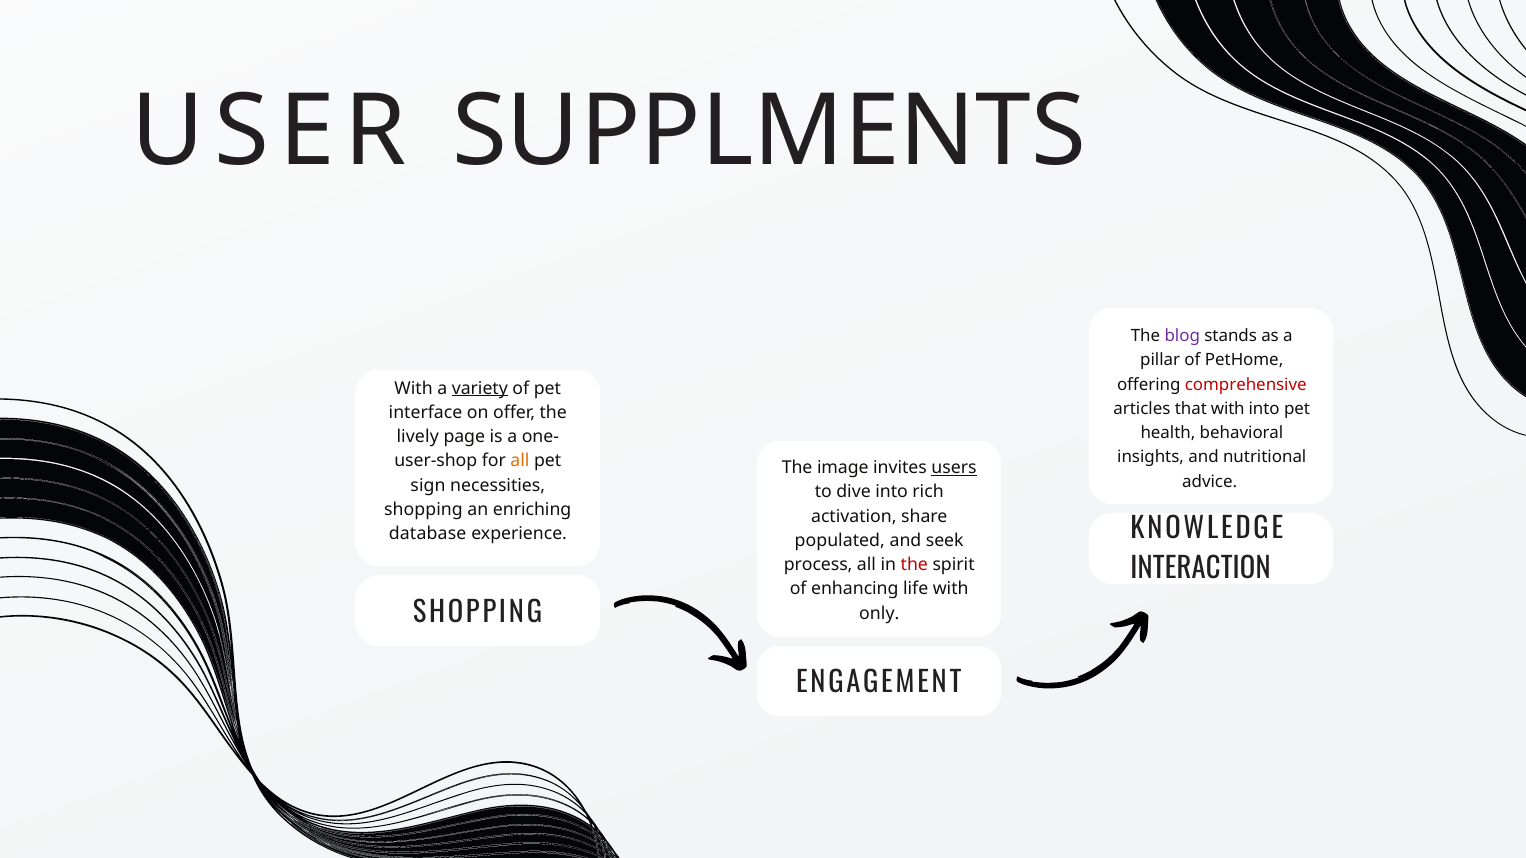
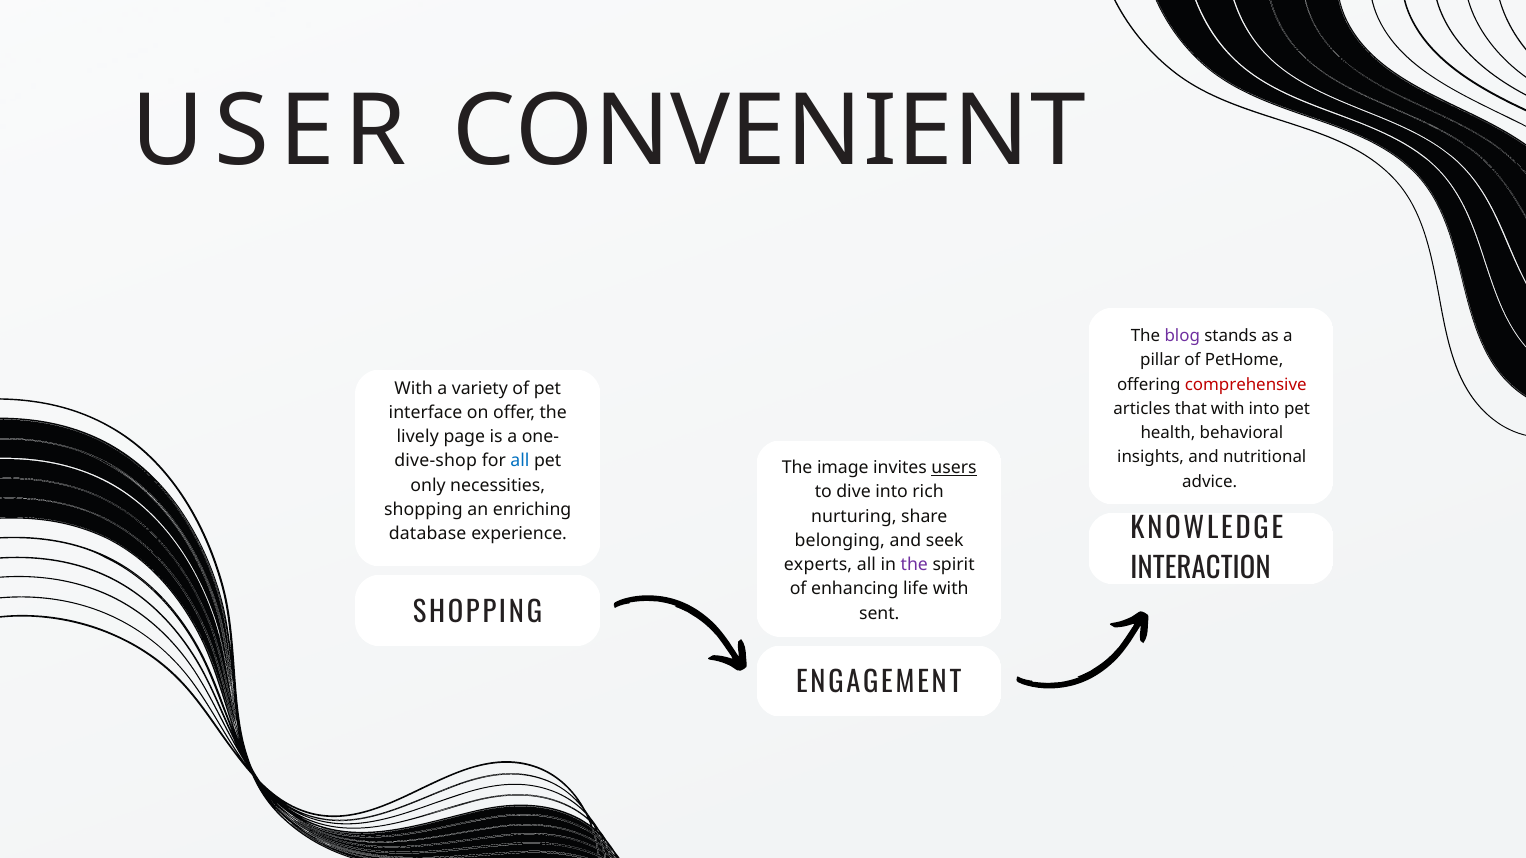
SUPPLMENTS: SUPPLMENTS -> CONVENIENT (769, 131)
variety underline: present -> none (480, 388)
user-shop: user-shop -> dive-shop (436, 461)
all colour: orange -> blue (520, 461)
sign: sign -> only (428, 486)
activation: activation -> nurturing (854, 517)
populated: populated -> belonging (840, 541)
process: process -> experts (818, 565)
the colour: red -> purple (914, 565)
only: only -> sent (879, 614)
